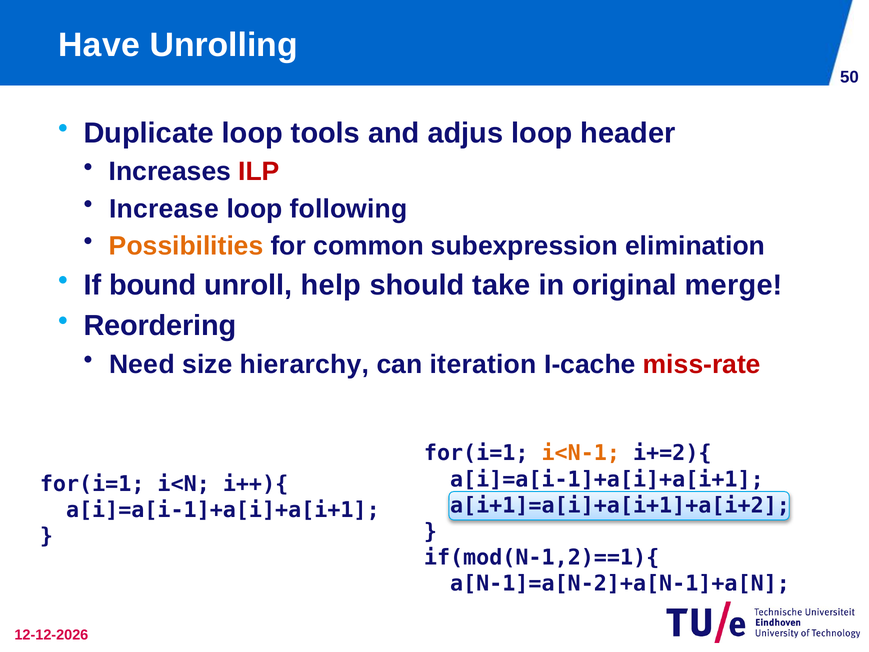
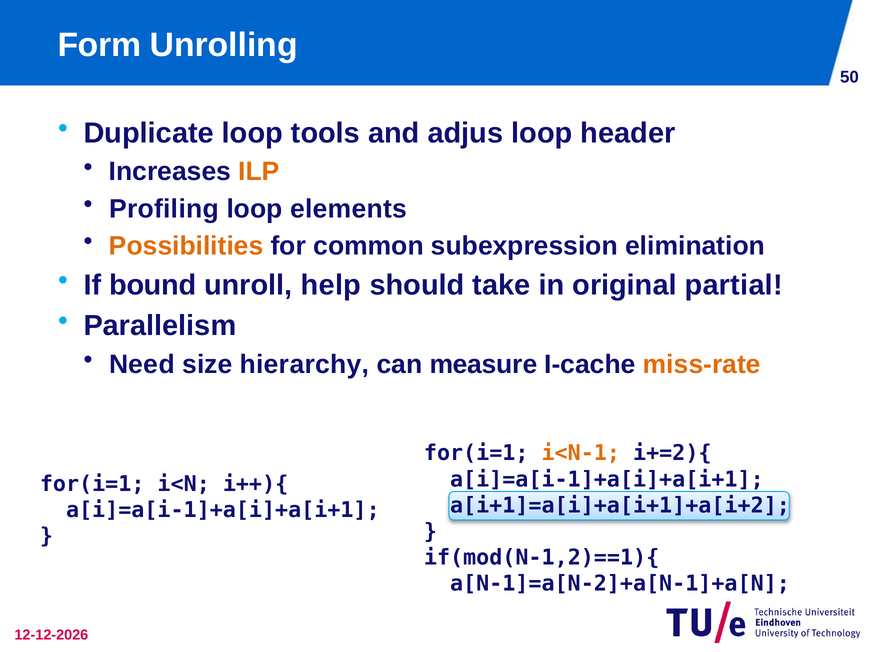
Have: Have -> Form (99, 45)
ILP colour: red -> orange (259, 172)
Increase: Increase -> Profiling (164, 209)
following: following -> elements (348, 209)
merge: merge -> partial (734, 285)
Reordering: Reordering -> Parallelism (160, 326)
iteration: iteration -> measure (483, 364)
miss-rate colour: red -> orange (702, 364)
